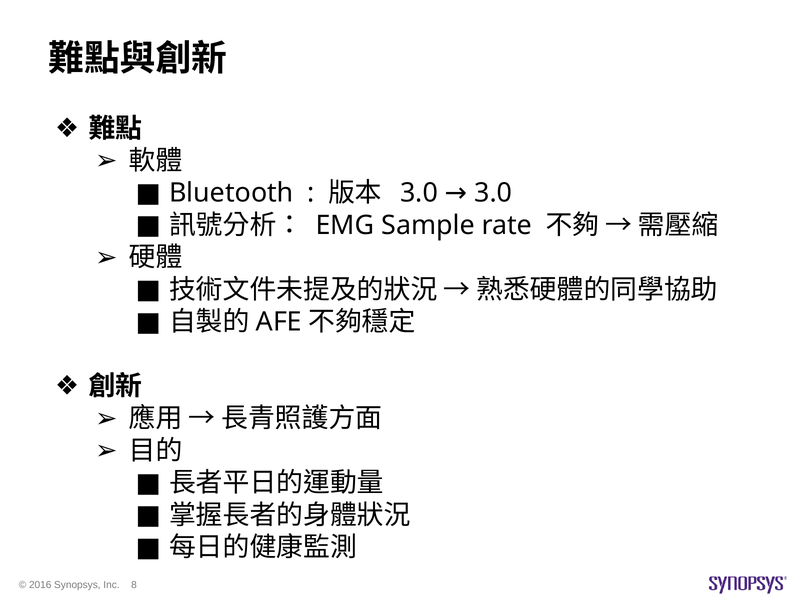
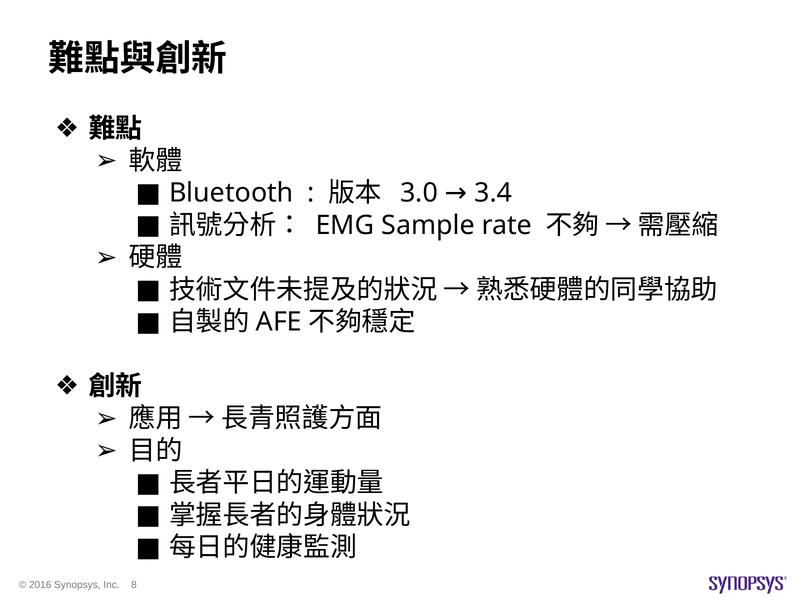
3.0 3.0: 3.0 -> 3.4 (493, 193)
